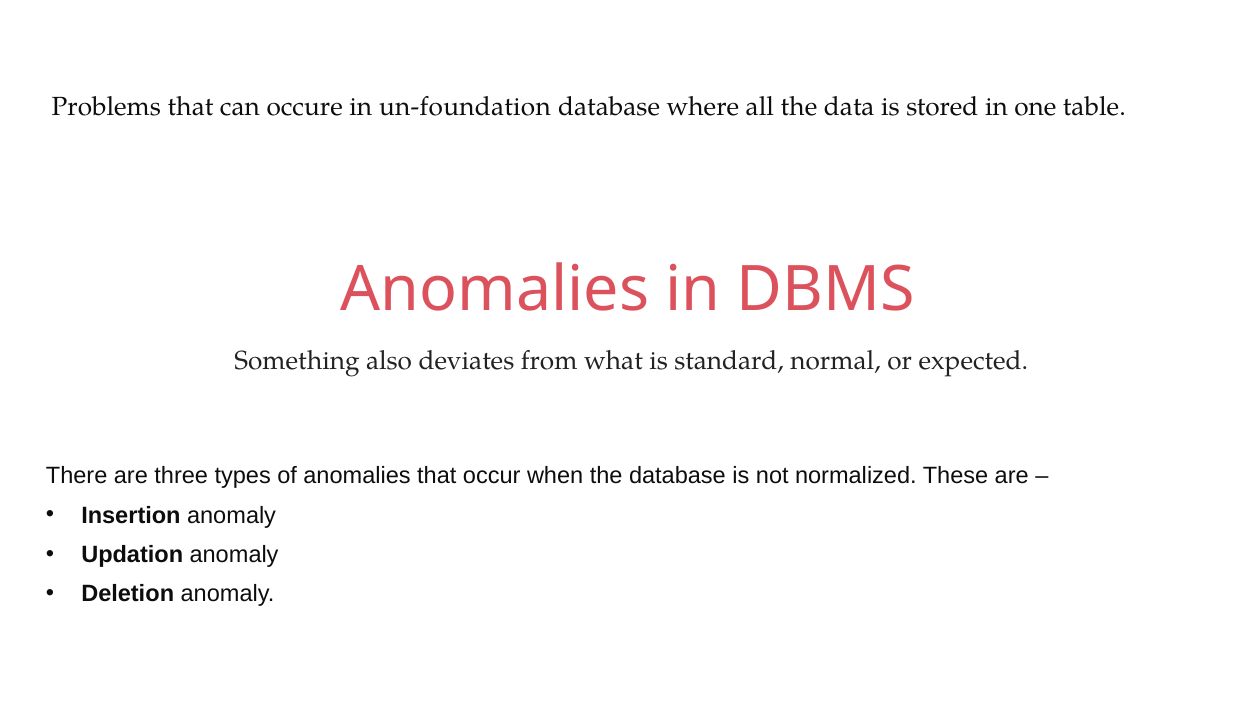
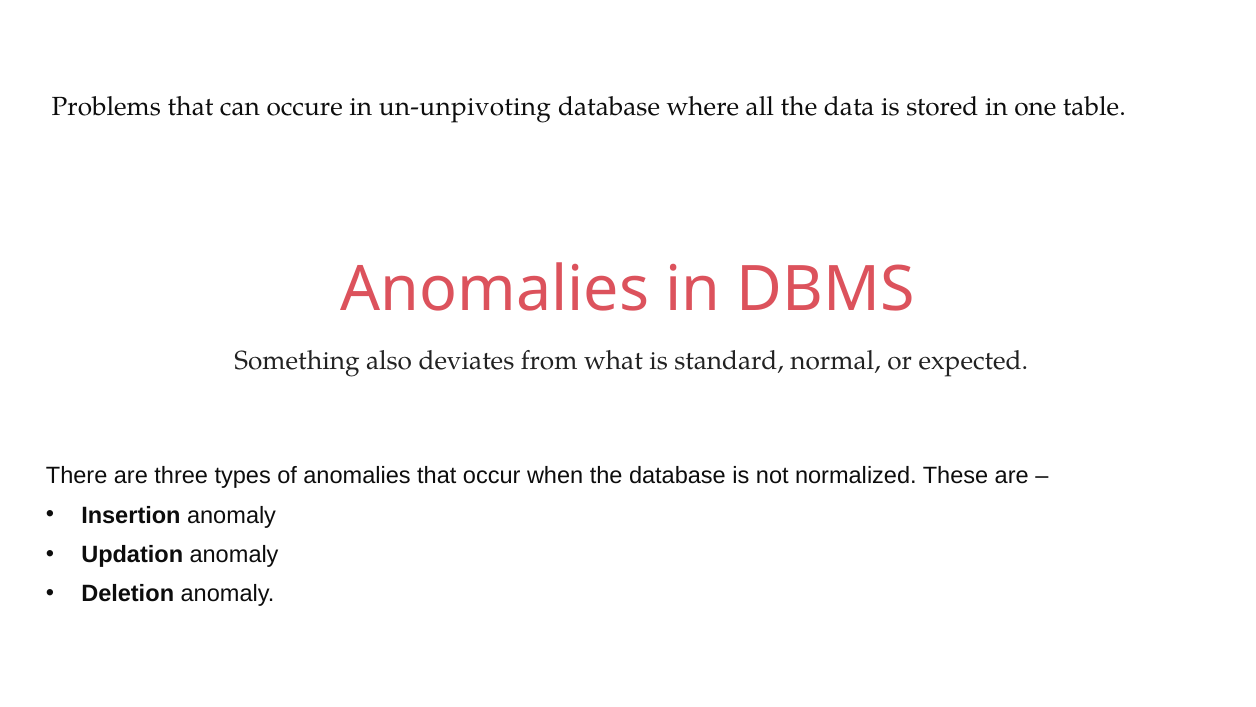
un-foundation: un-foundation -> un-unpivoting (465, 107)
